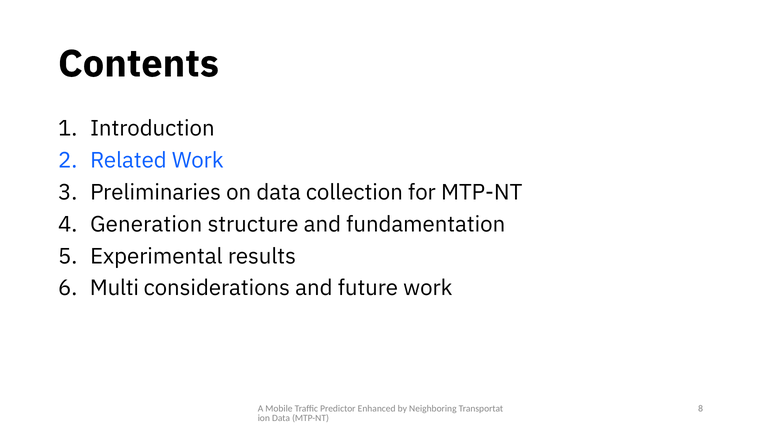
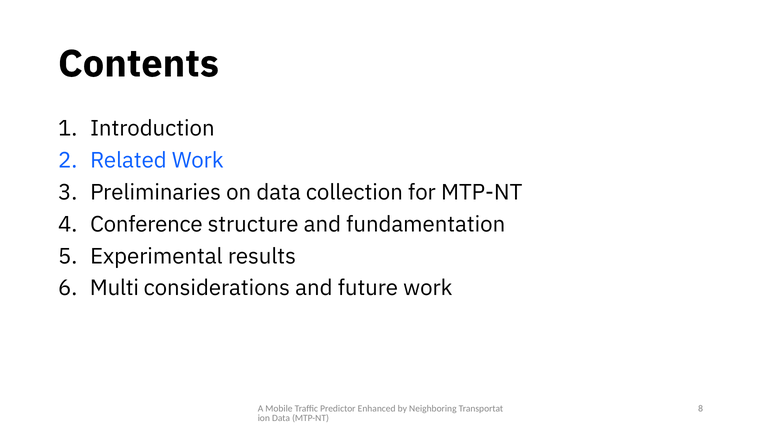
Generation: Generation -> Conference (146, 224)
